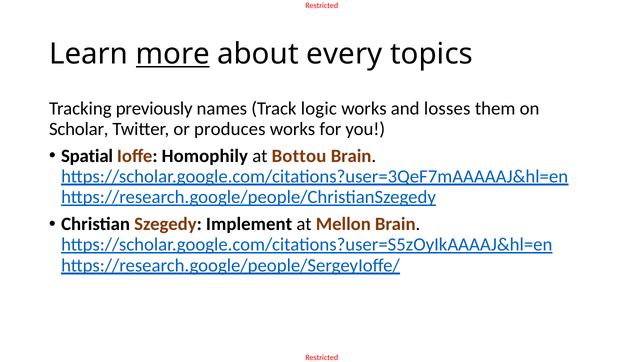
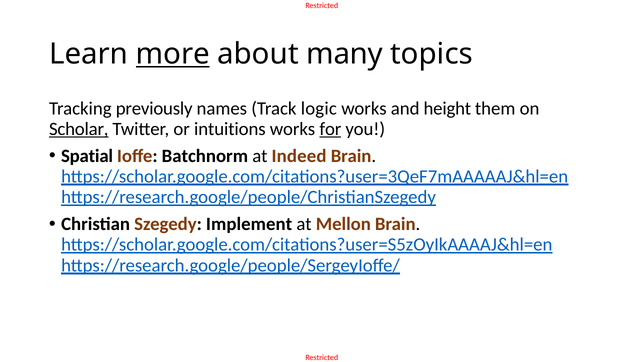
every: every -> many (345, 54)
losses: losses -> height (447, 109)
Scholar underline: none -> present (79, 129)
produces: produces -> intuitions (230, 129)
for underline: none -> present (330, 129)
Homophily: Homophily -> Batchnorm (205, 156)
Bottou: Bottou -> Indeed (299, 156)
